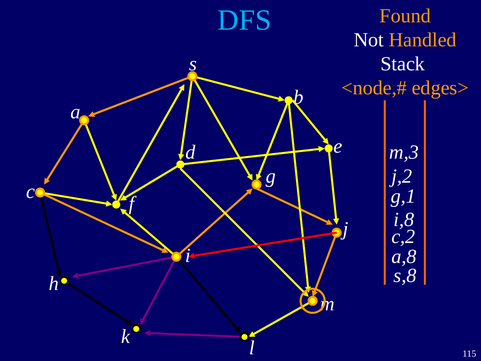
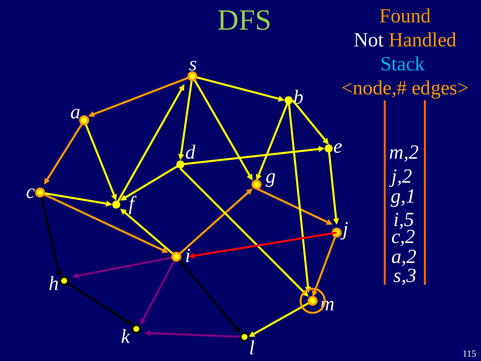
DFS colour: light blue -> light green (244, 20)
Stack colour: white -> light blue (403, 64)
m,3: m,3 -> m,2 (404, 152)
i,8: i,8 -> i,5 (404, 219)
a,8: a,8 -> a,2 (404, 256)
s,8: s,8 -> s,3 (405, 275)
